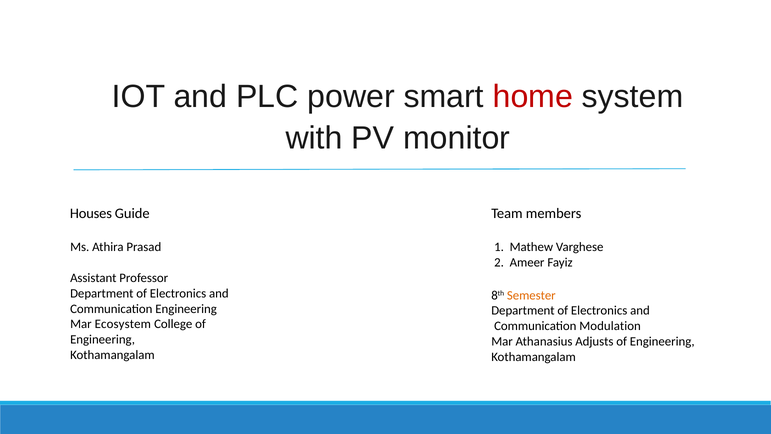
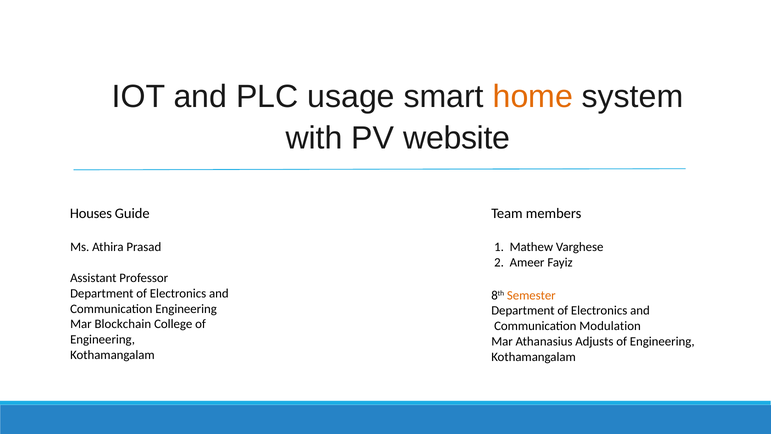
power: power -> usage (351, 97)
home colour: red -> orange (533, 97)
monitor: monitor -> website (457, 138)
Ecosystem: Ecosystem -> Blockchain (123, 324)
